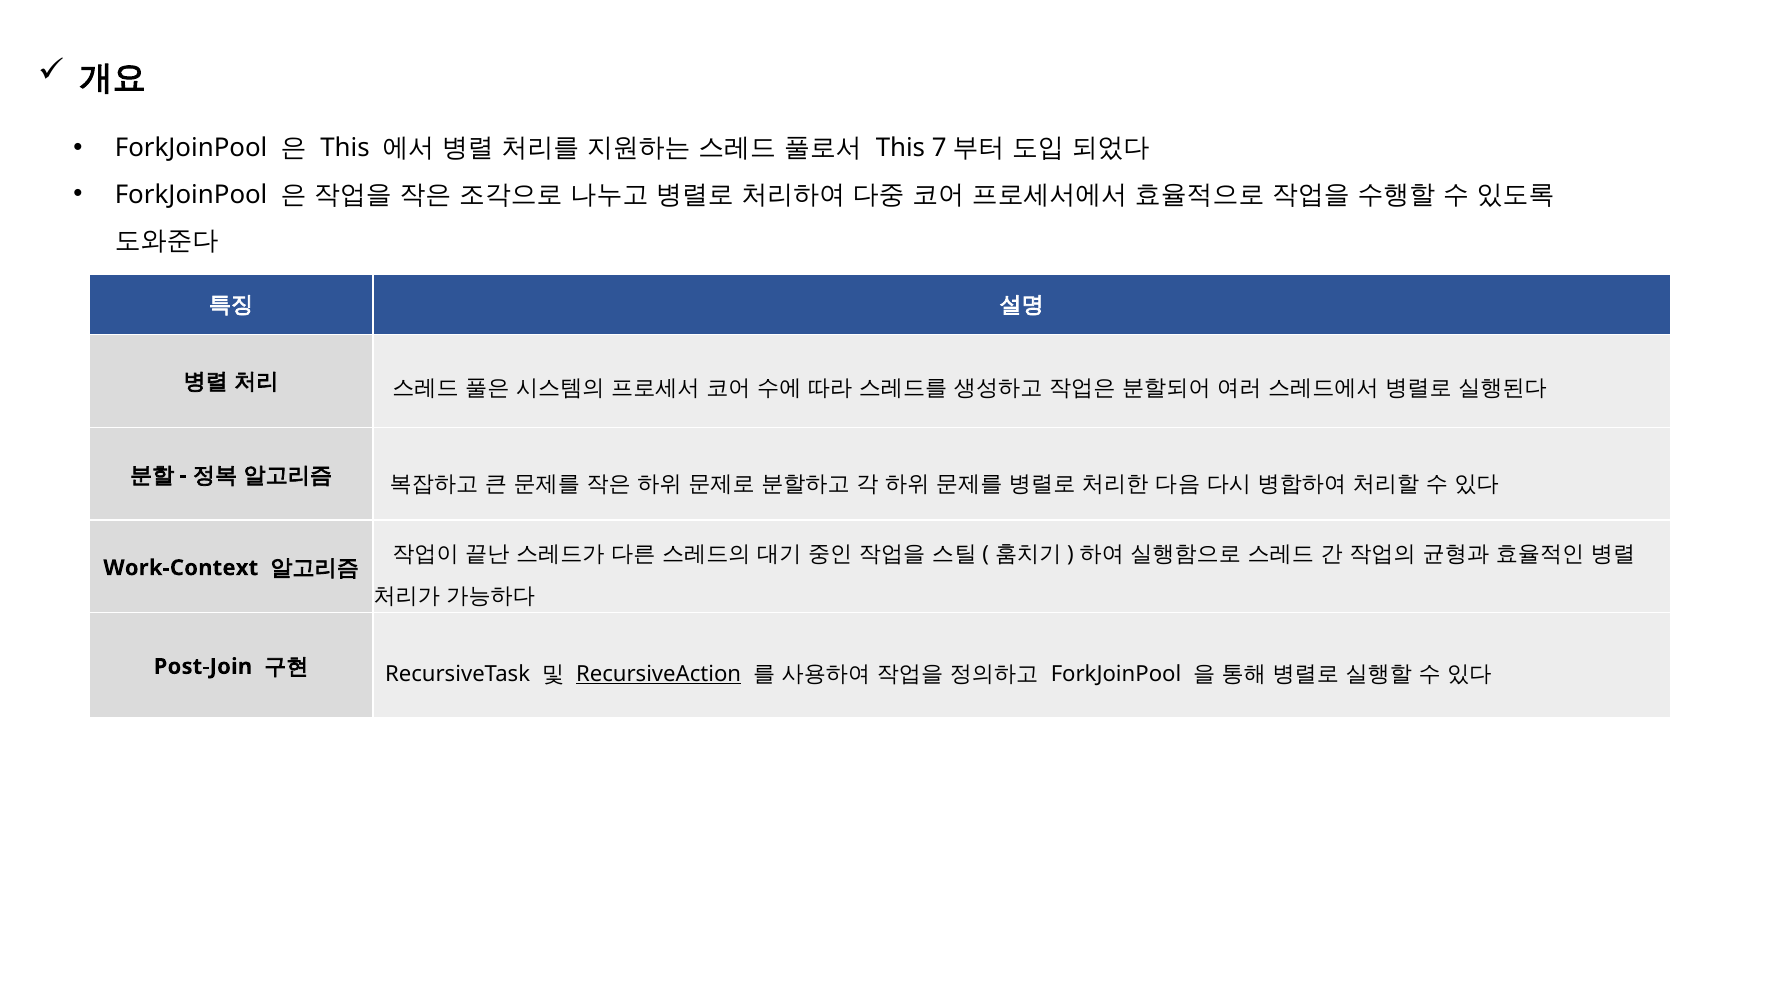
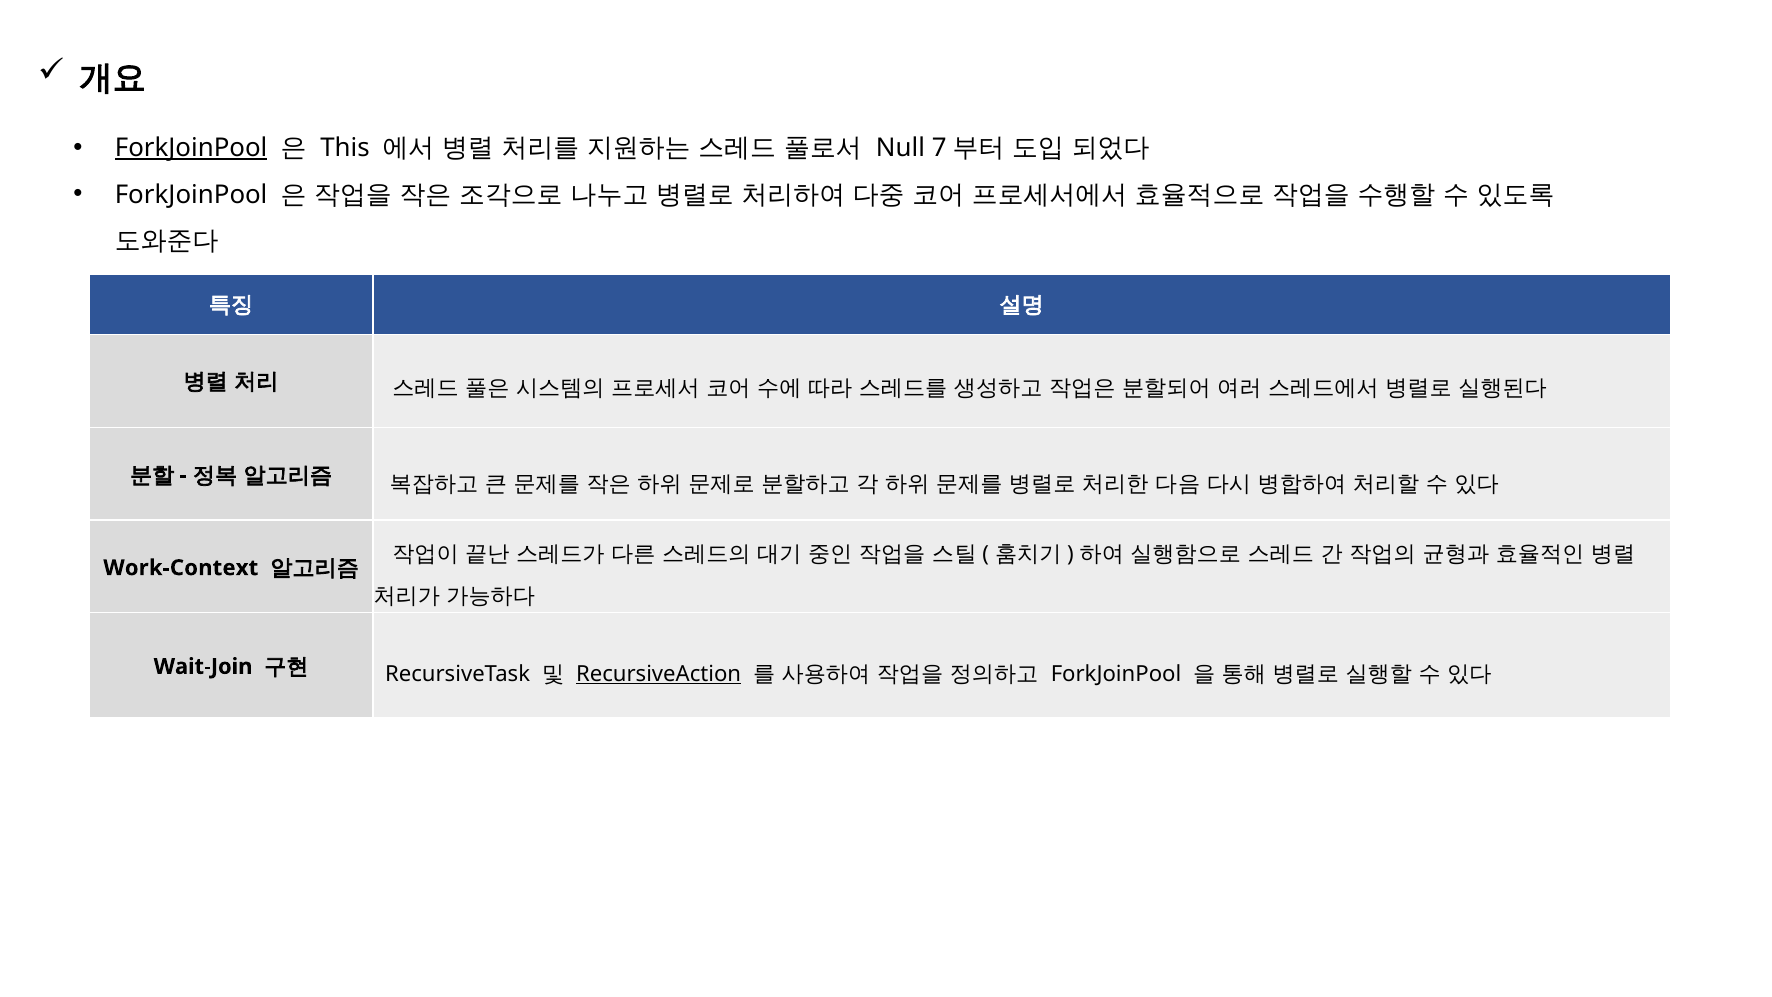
ForkJoinPool underline: none -> present (191, 148)
This: This -> Null (900, 148)
Post-Join: Post-Join -> Wait-Join (203, 666)
